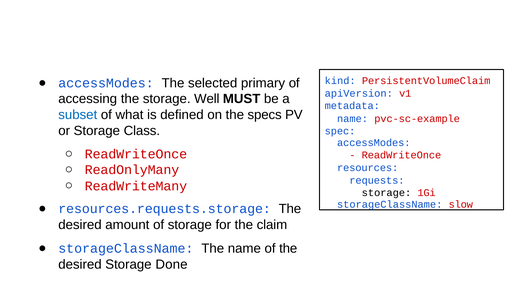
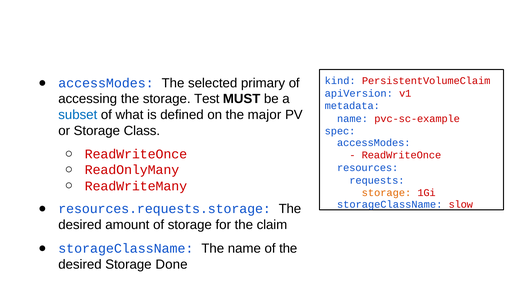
Well: Well -> Test (207, 99)
specs: specs -> major (264, 115)
storage colour: black -> orange (386, 193)
